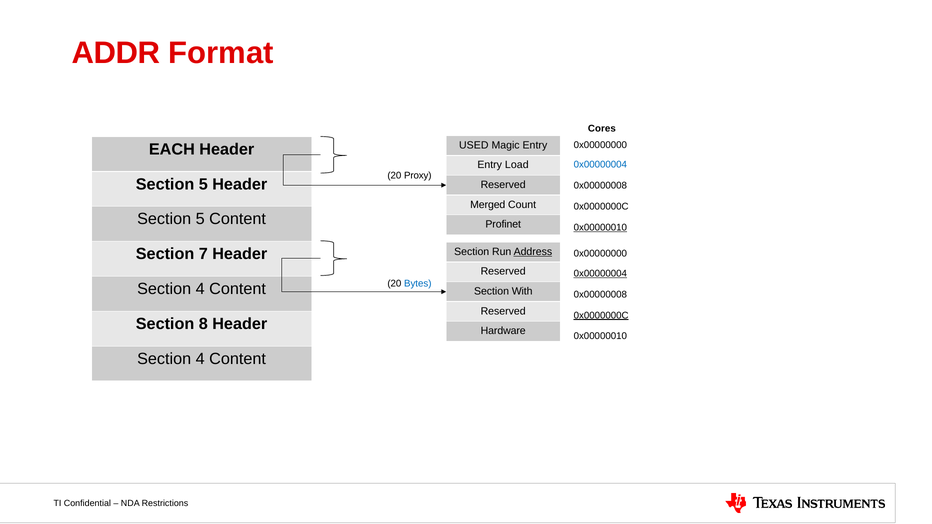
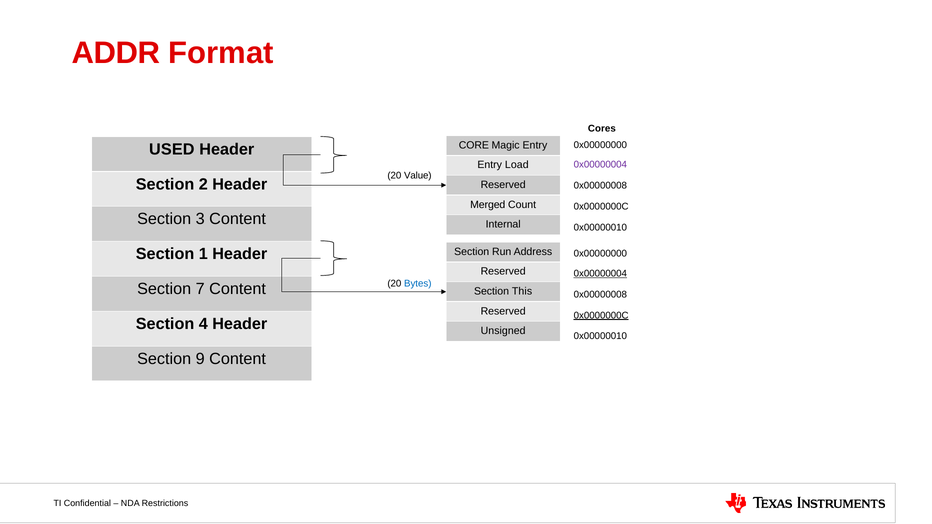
USED: USED -> CORE (474, 145)
EACH: EACH -> USED (172, 149)
0x00000004 colour: blue -> purple (600, 165)
Proxy: Proxy -> Value (418, 176)
5: 5 -> 2 (203, 184)
5: 5 -> 3 (200, 219)
Profinet: Profinet -> Internal (503, 224)
0x00000010 underline: present -> none (600, 228)
7: 7 -> 1 (203, 254)
Address underline: present -> none (533, 252)
4: 4 -> 7 (200, 289)
With: With -> This (522, 291)
8: 8 -> 4 (203, 324)
Hardware: Hardware -> Unsigned (503, 331)
4: 4 -> 9 (200, 359)
